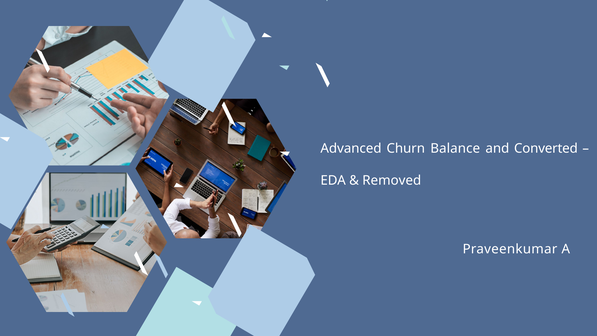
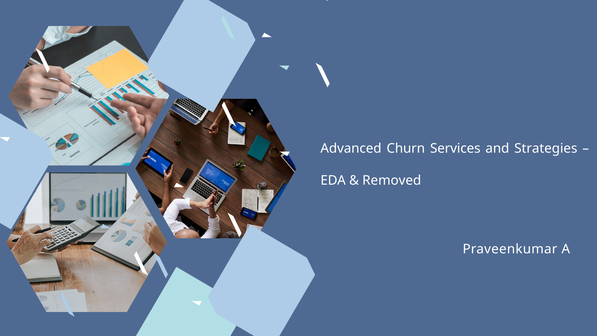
Balance: Balance -> Services (455, 148)
Converted: Converted -> Strategies (546, 148)
